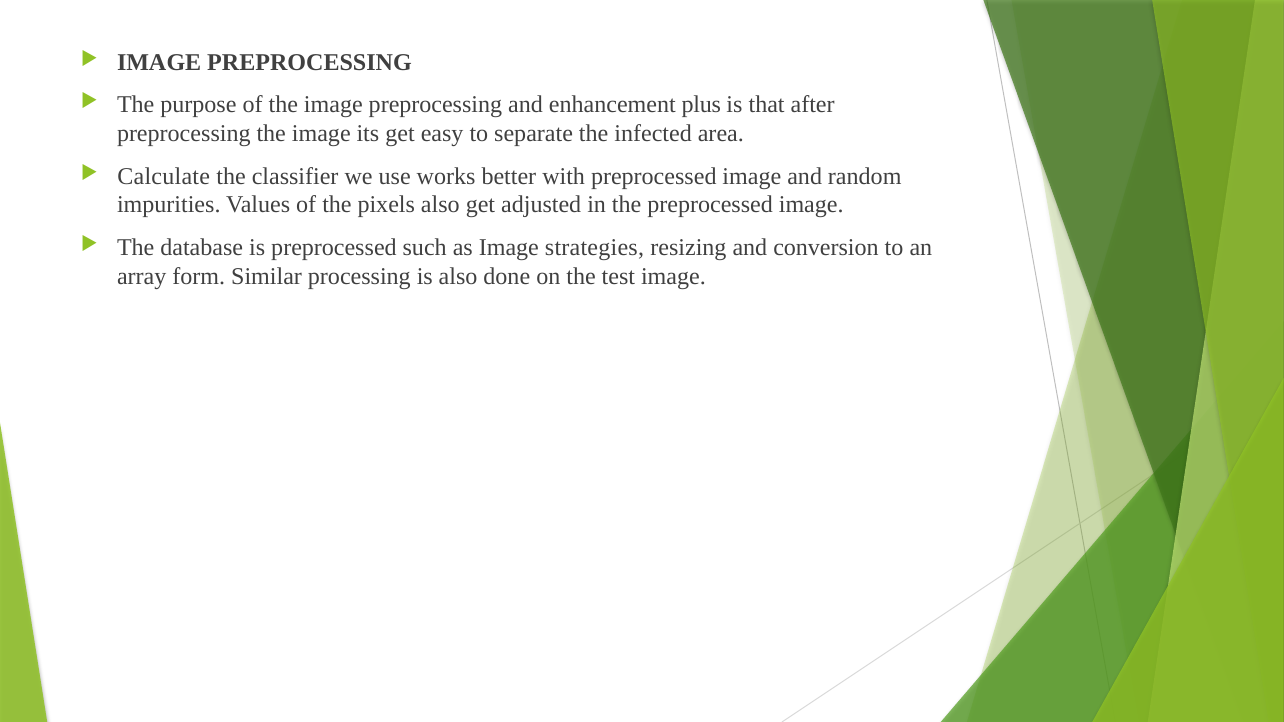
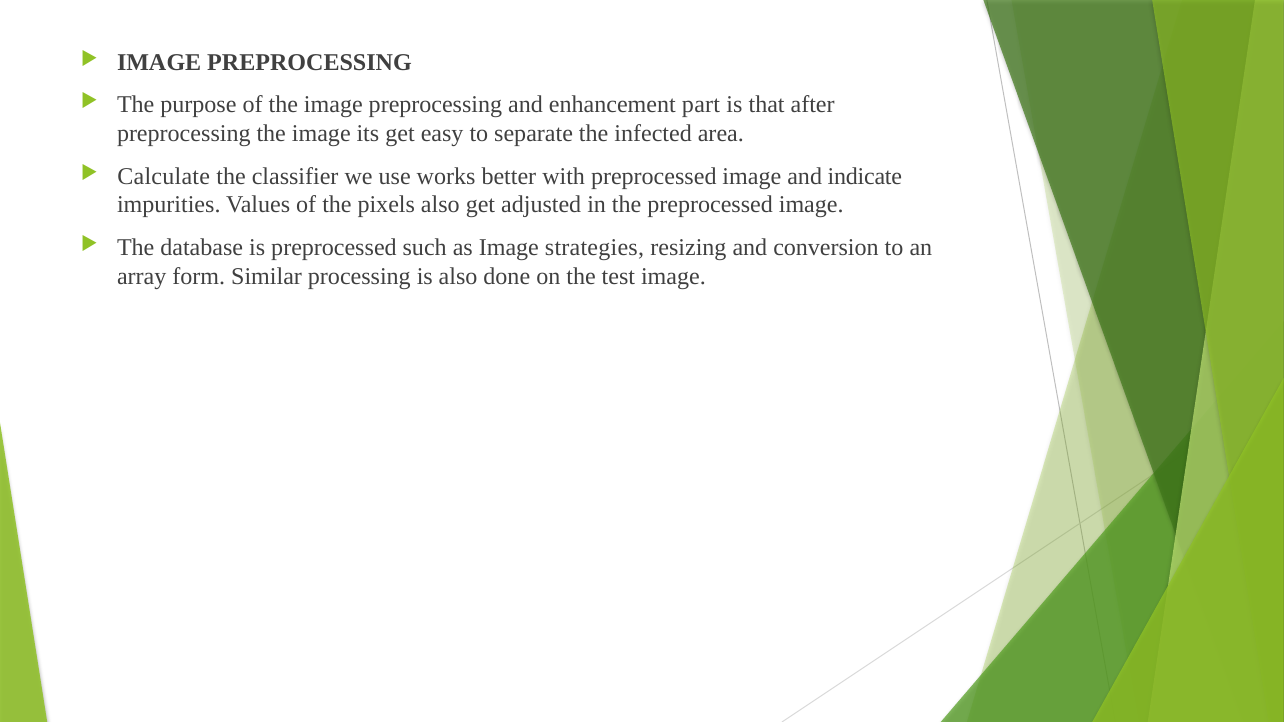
plus: plus -> part (701, 105)
random: random -> indicate (865, 176)
